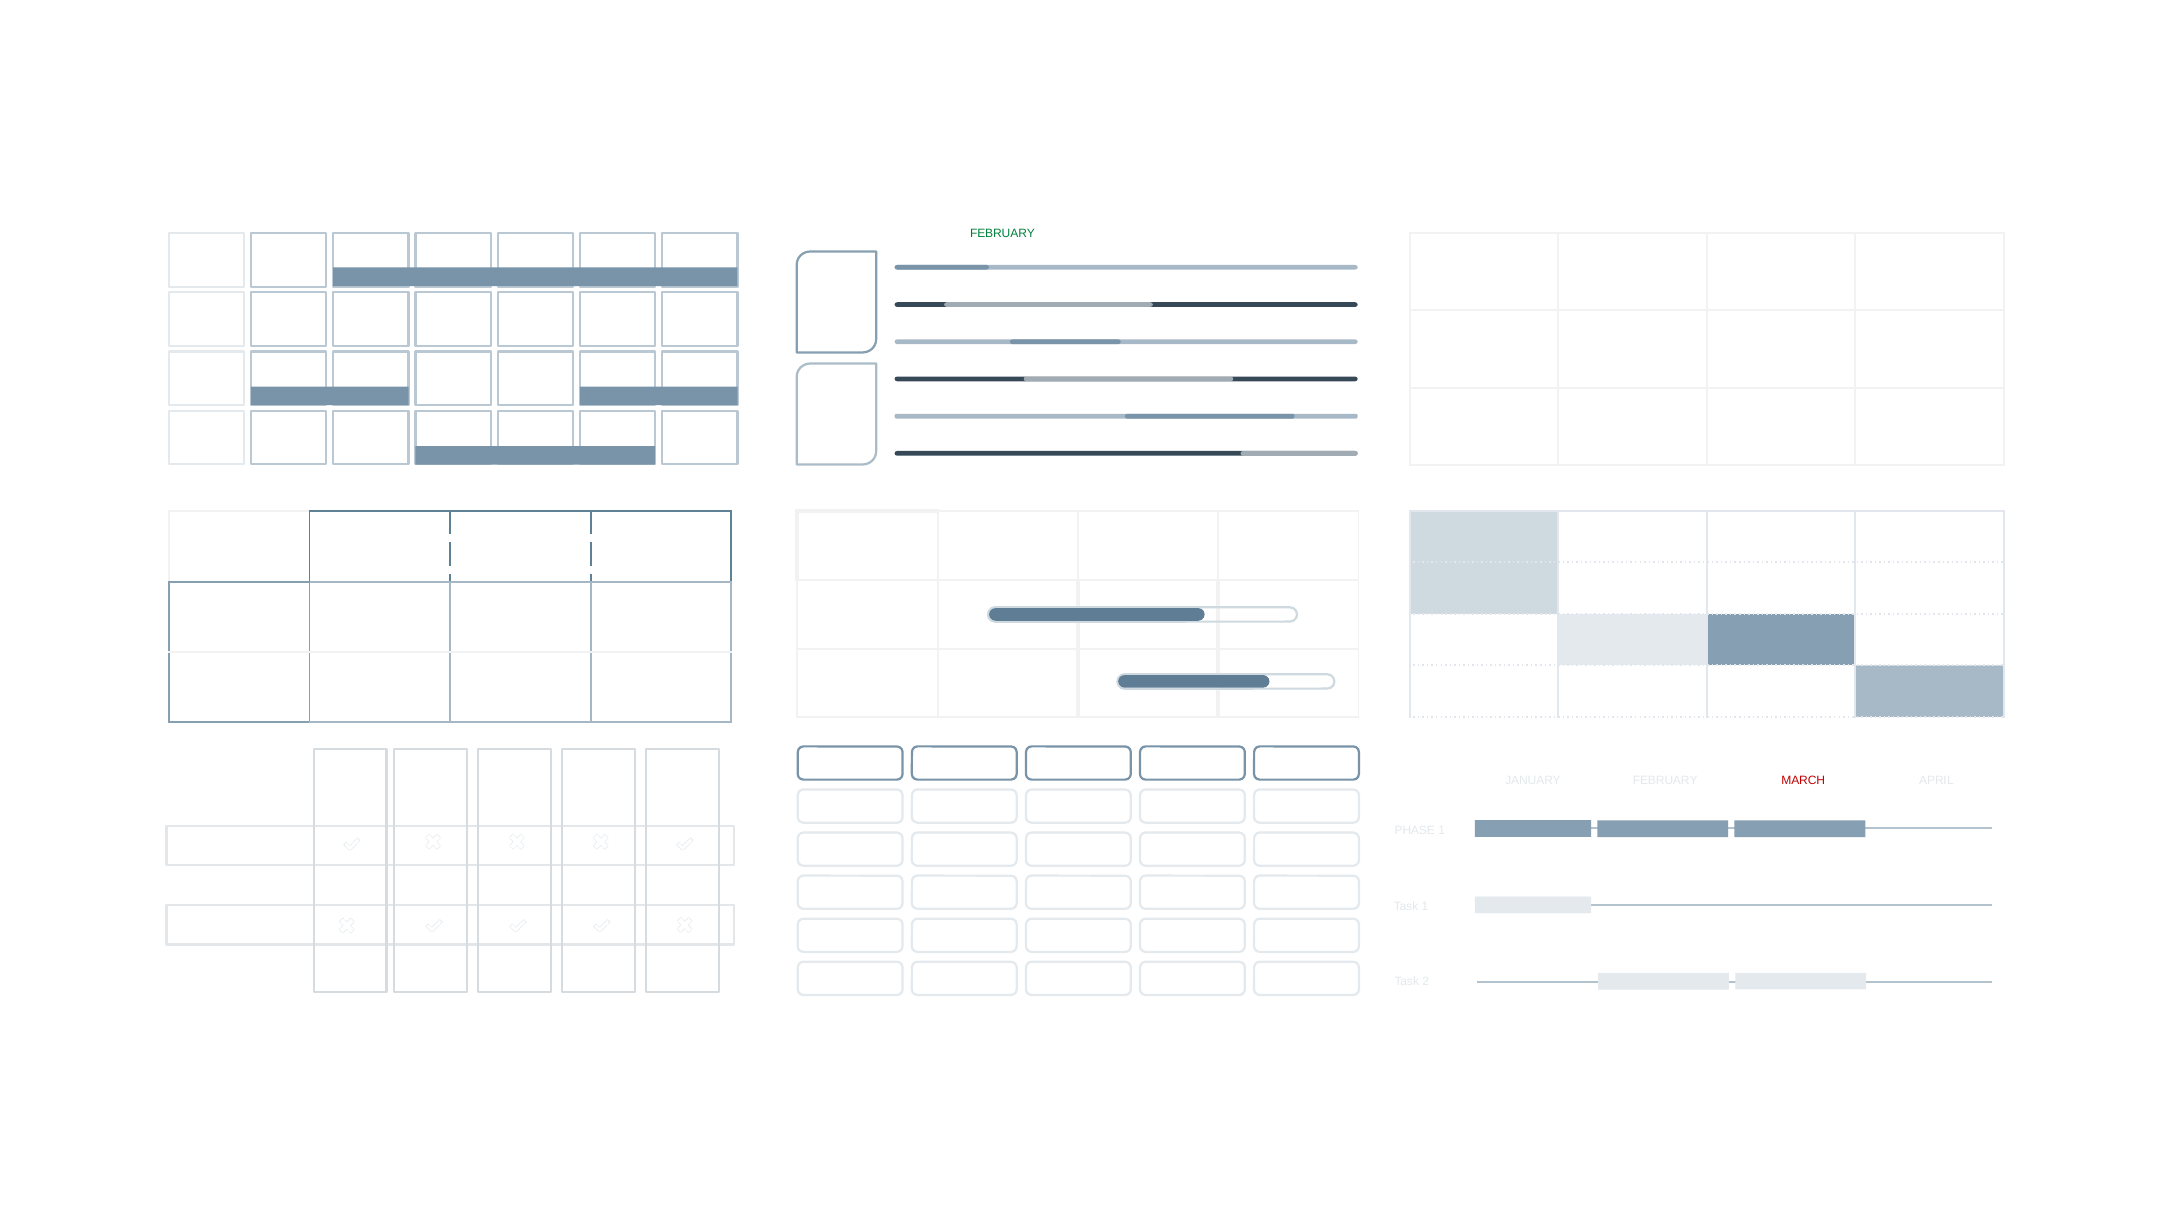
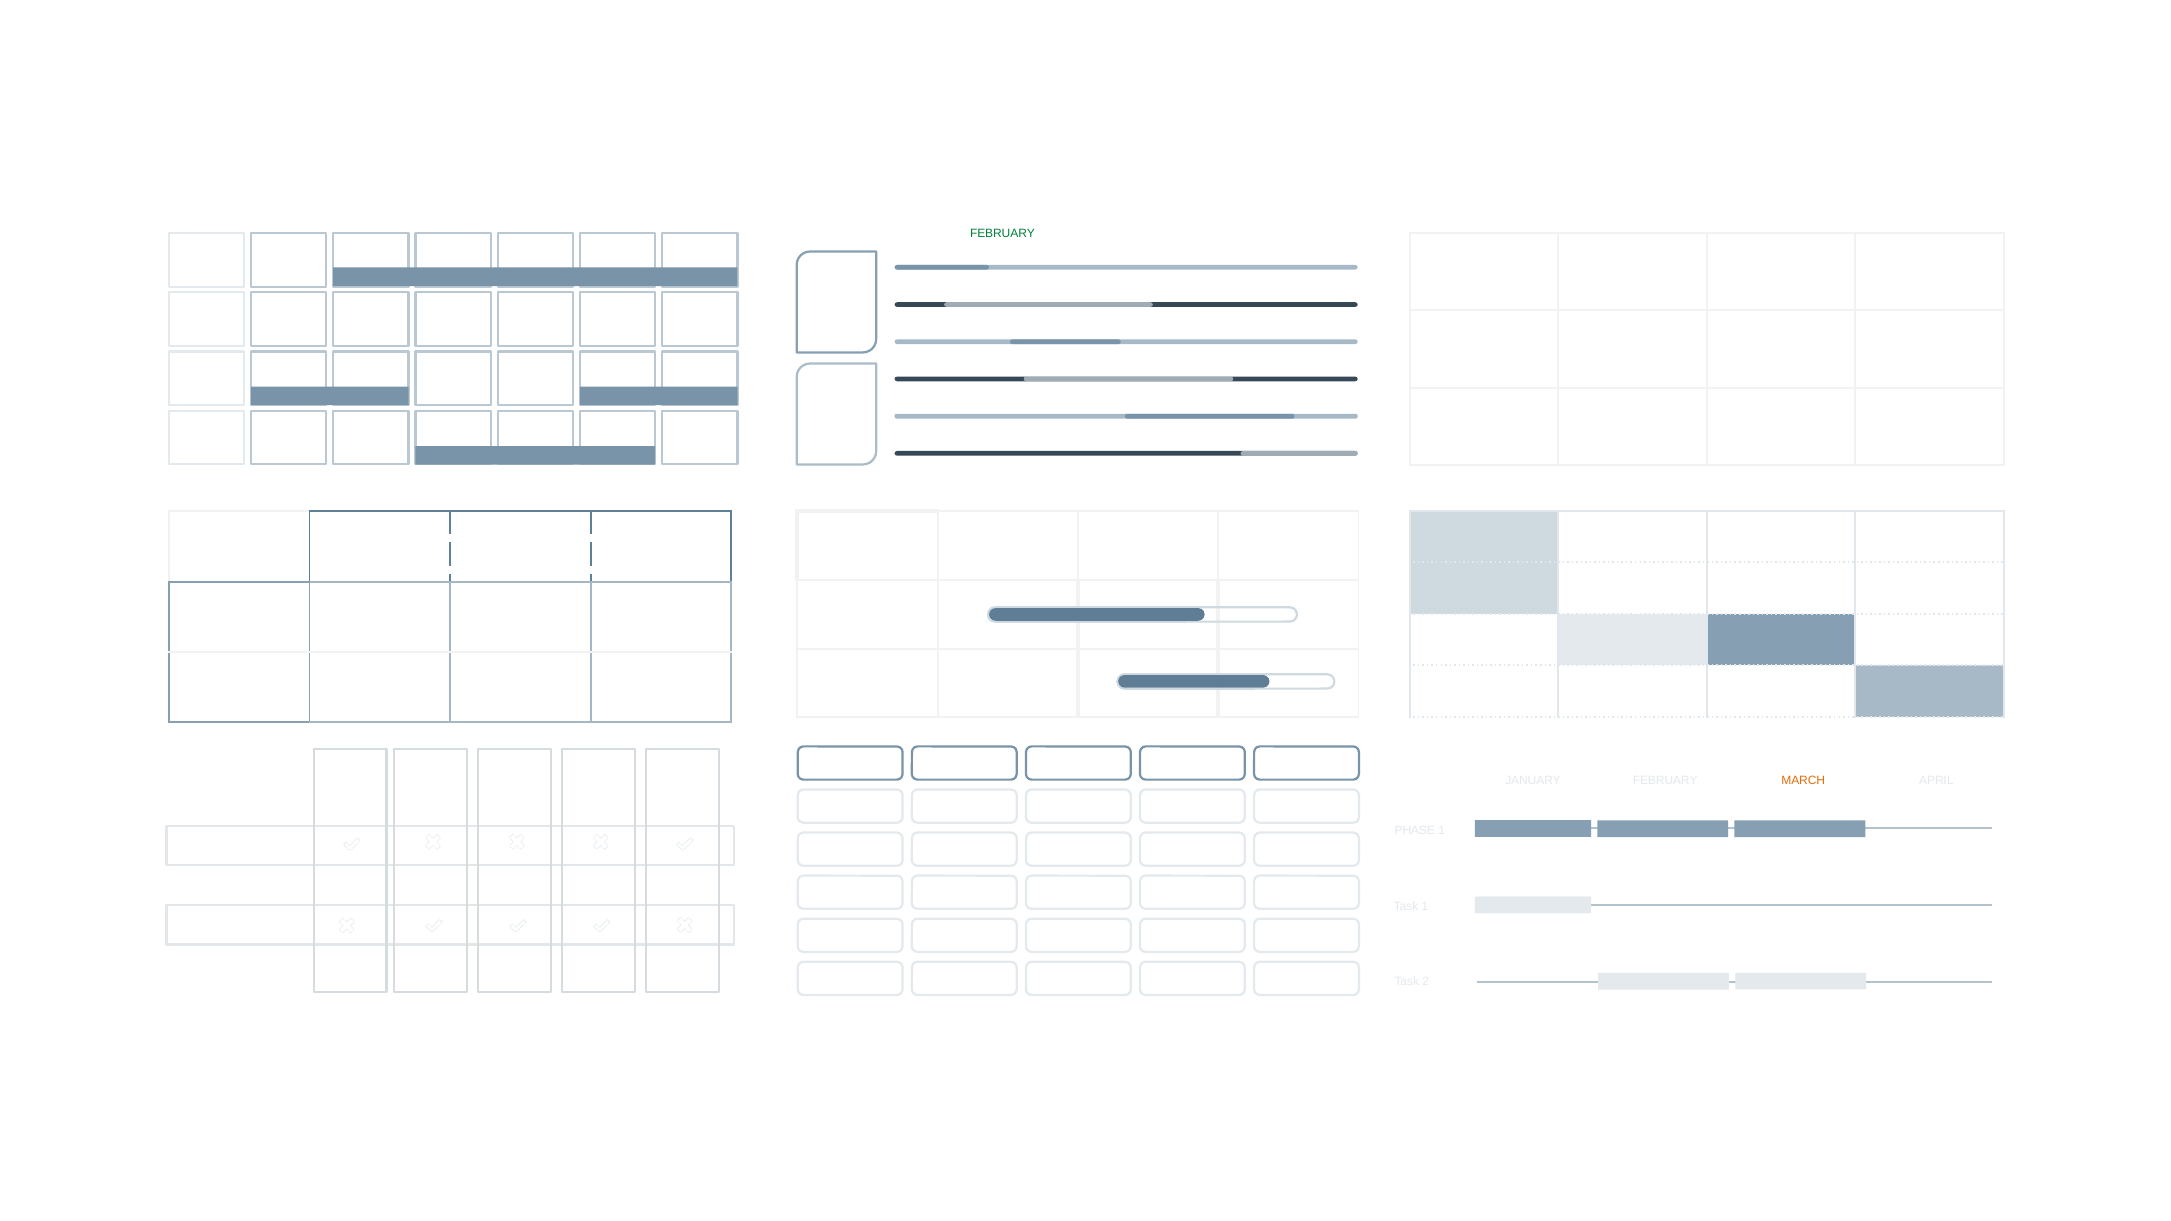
MARCH colour: red -> orange (1803, 781)
